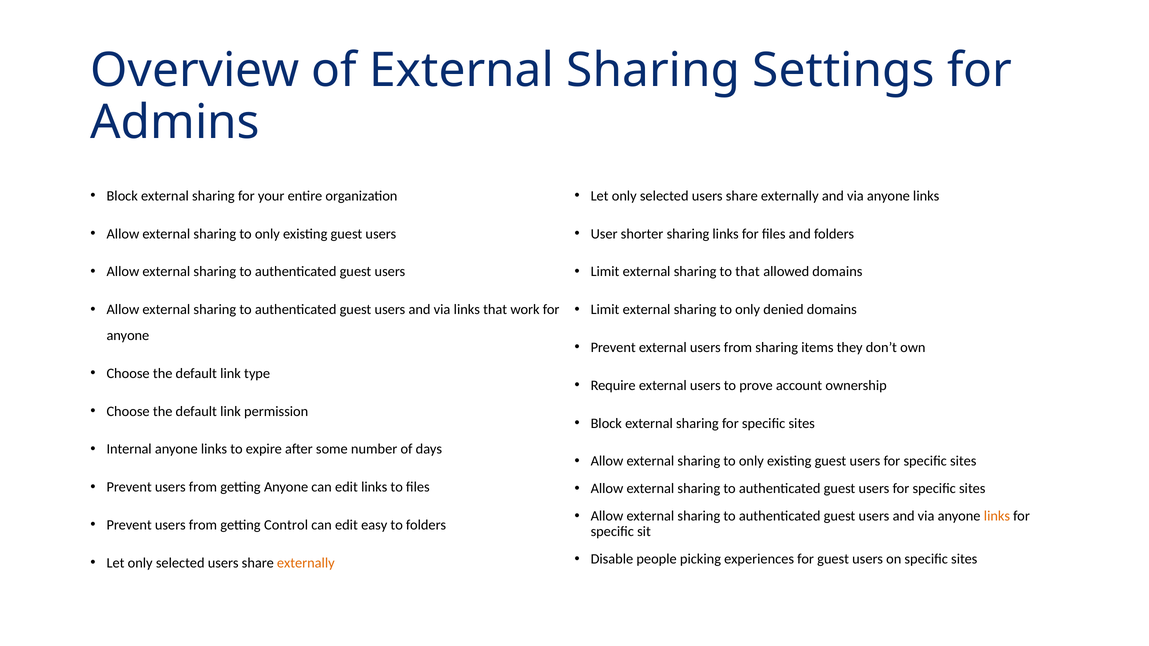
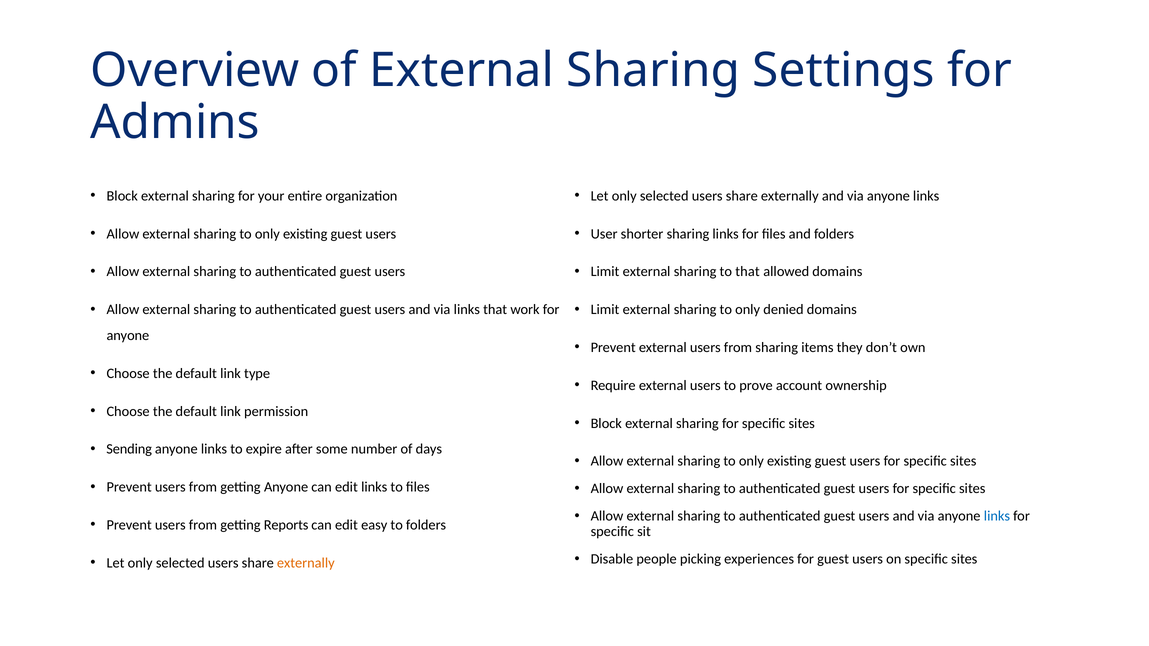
Internal: Internal -> Sending (129, 449)
links colour: orange -> blue (997, 516)
Control: Control -> Reports (286, 525)
